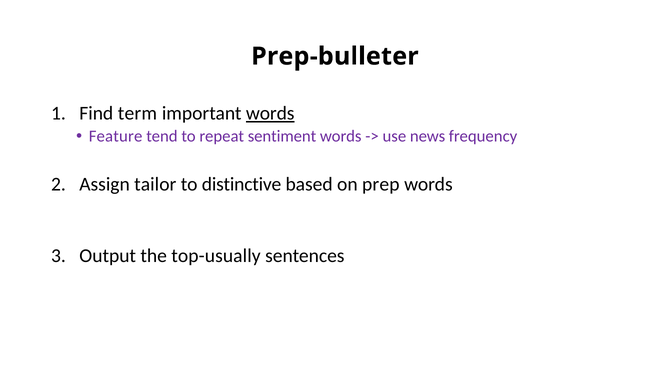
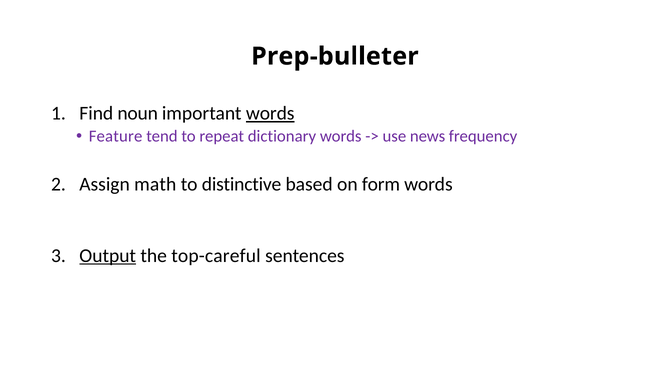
term: term -> noun (138, 113)
sentiment: sentiment -> dictionary (282, 136)
tailor: tailor -> math (155, 184)
prep: prep -> form (381, 184)
Output underline: none -> present (108, 256)
top-usually: top-usually -> top-careful (216, 256)
